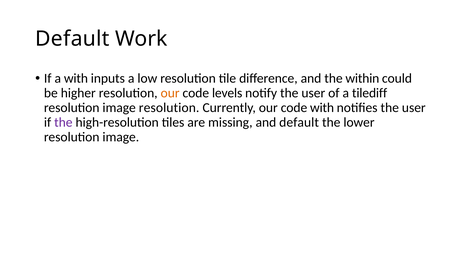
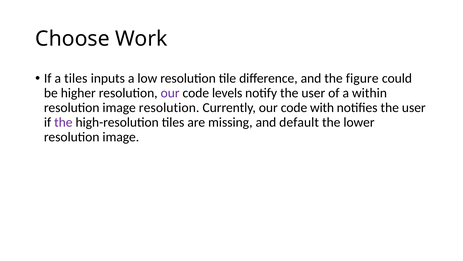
Default: Default -> Choose (72, 39)
a with: with -> tiles (76, 78)
within: within -> figure (362, 78)
our colour: orange -> purple (170, 93)
tilediff: tilediff -> within (369, 93)
